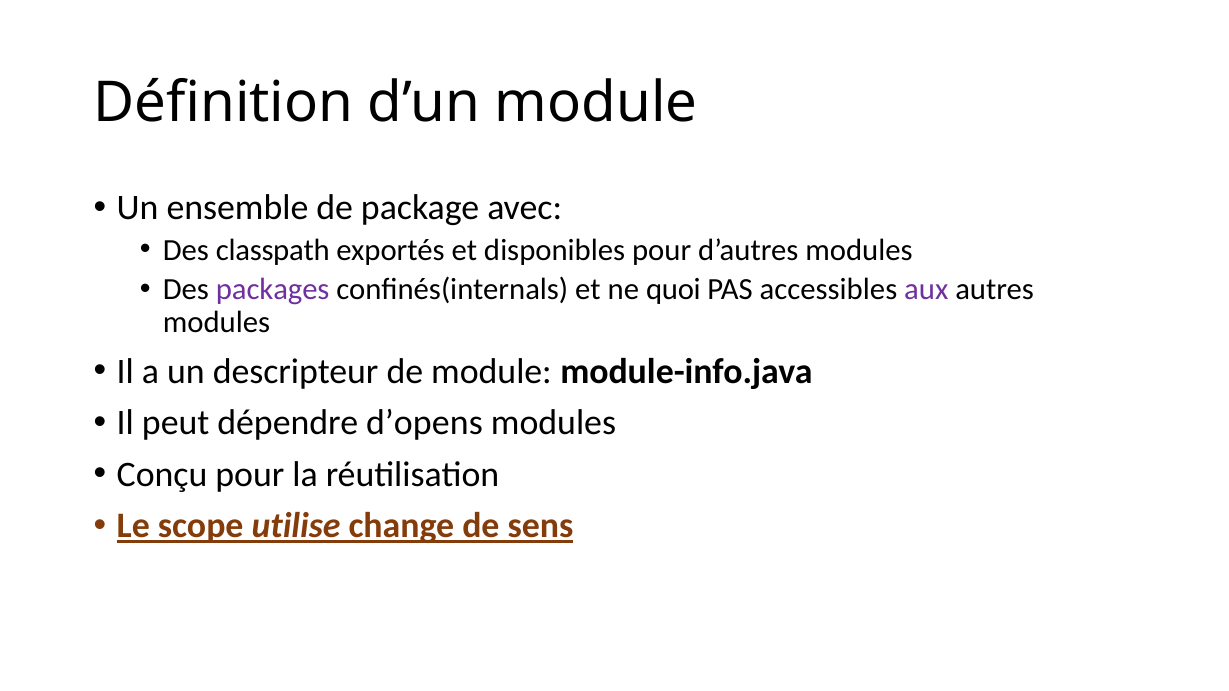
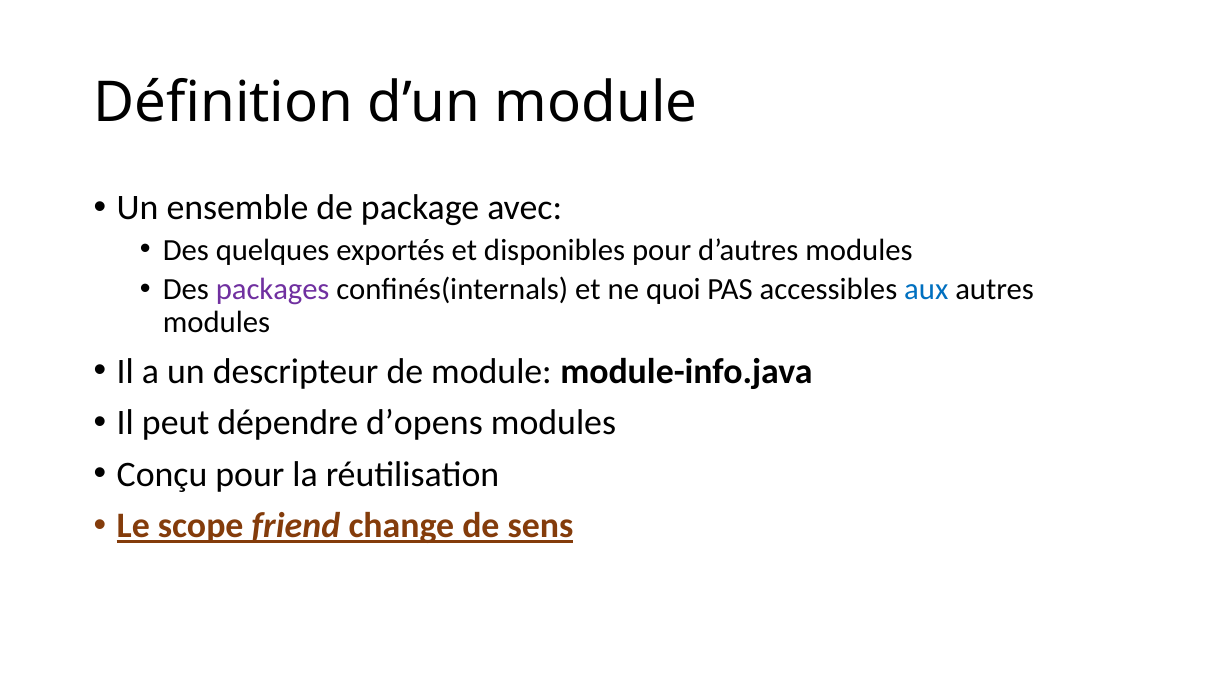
classpath: classpath -> quelques (273, 250)
aux colour: purple -> blue (926, 290)
utilise: utilise -> friend (296, 526)
